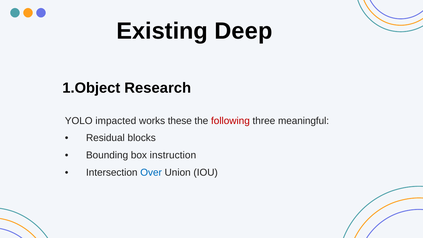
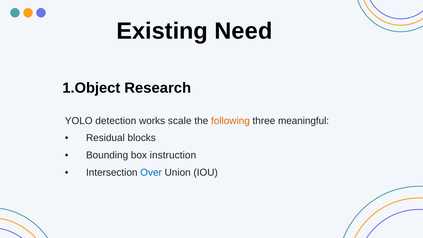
Deep: Deep -> Need (243, 31)
impacted: impacted -> detection (116, 121)
these: these -> scale (180, 121)
following colour: red -> orange (230, 121)
